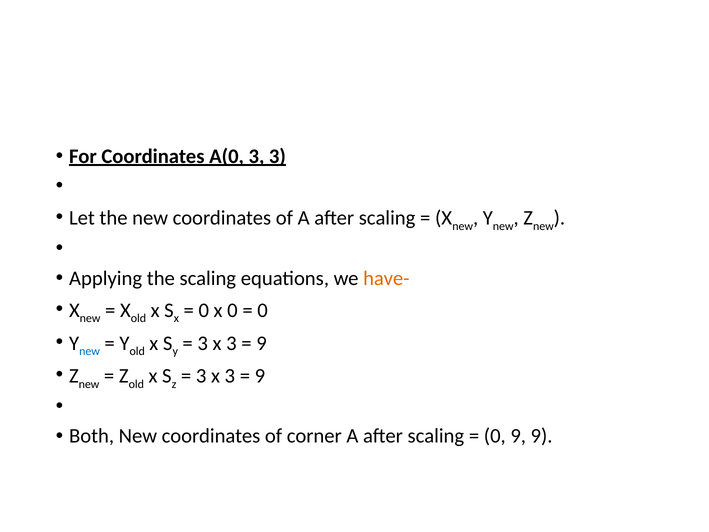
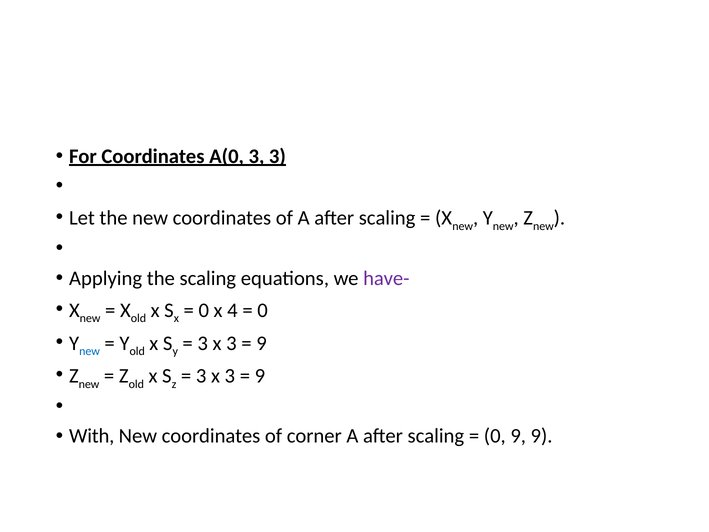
have- colour: orange -> purple (386, 278)
x 0: 0 -> 4 (232, 310)
Both: Both -> With (92, 436)
